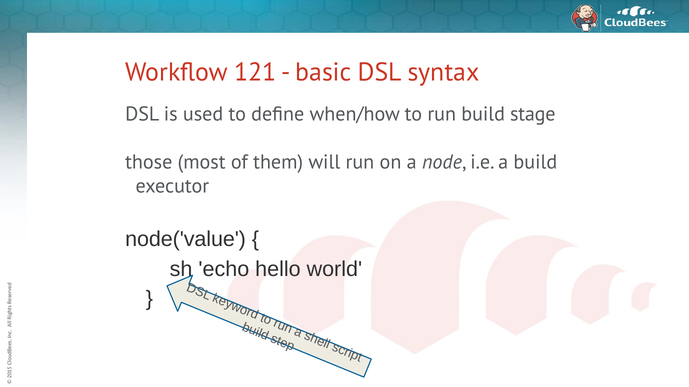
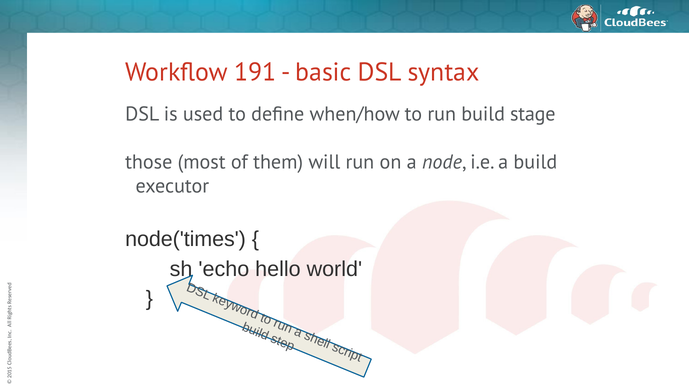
121: 121 -> 191 (255, 73)
node('value: node('value -> node('times (186, 240)
